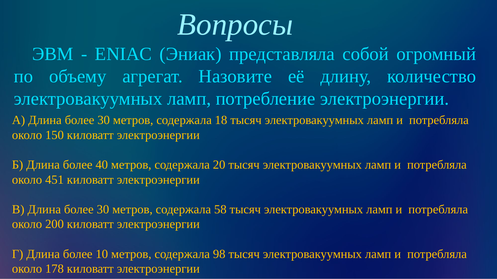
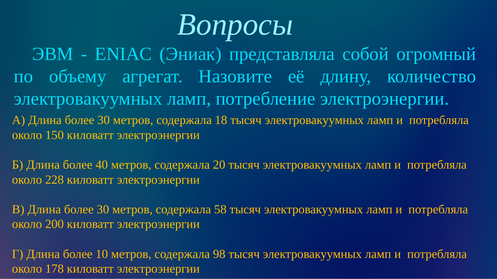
451: 451 -> 228 (54, 180)
